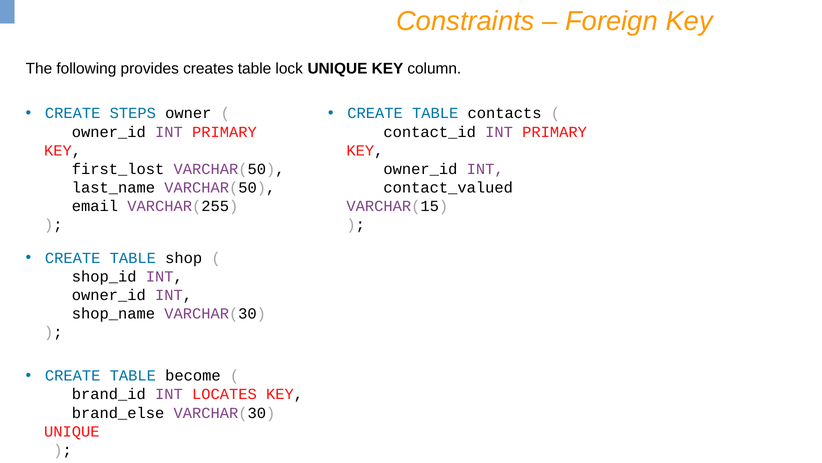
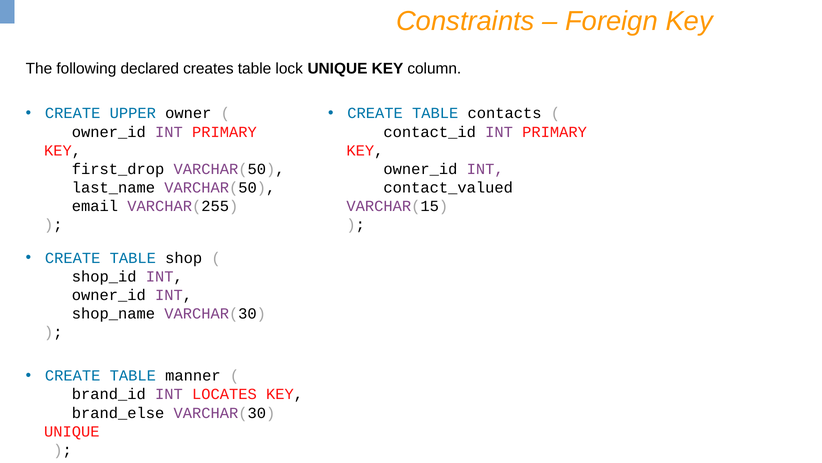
provides: provides -> declared (150, 68)
STEPS: STEPS -> UPPER (133, 113)
first_lost: first_lost -> first_drop (118, 169)
become: become -> manner (193, 375)
